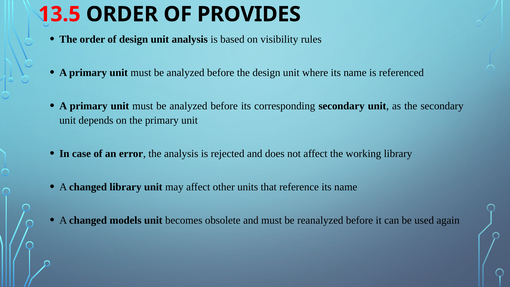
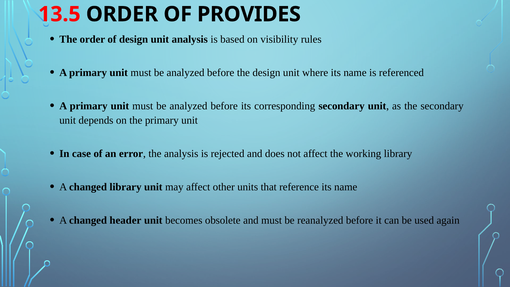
models: models -> header (125, 220)
